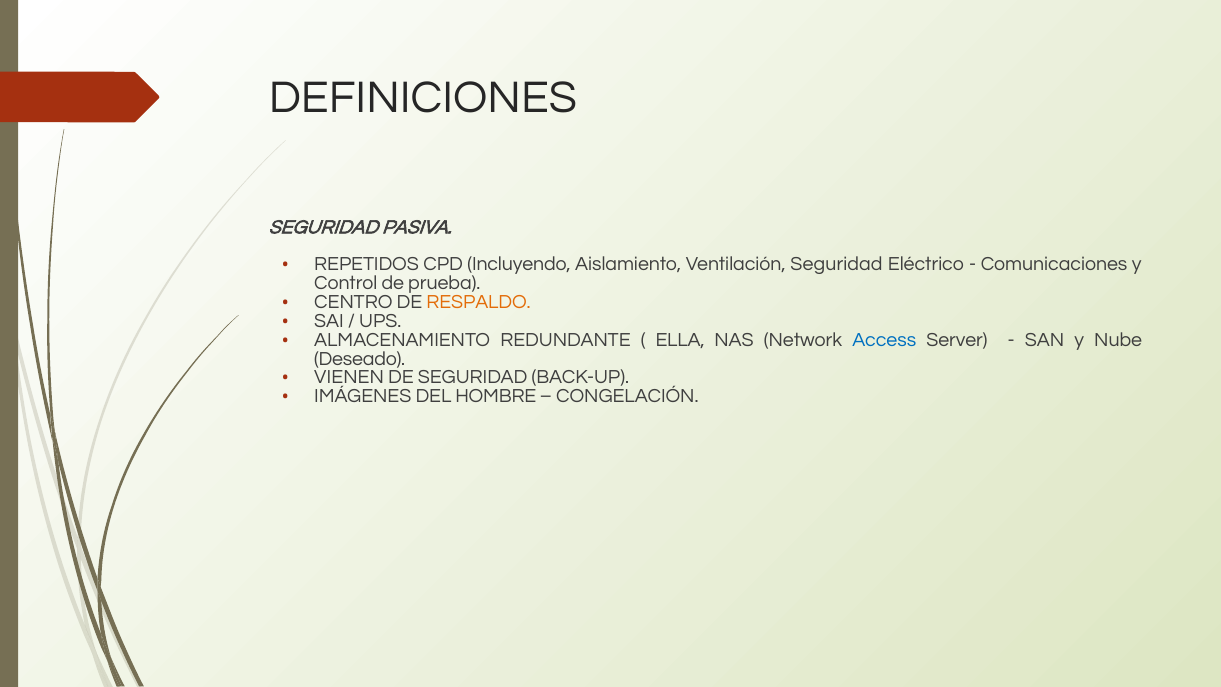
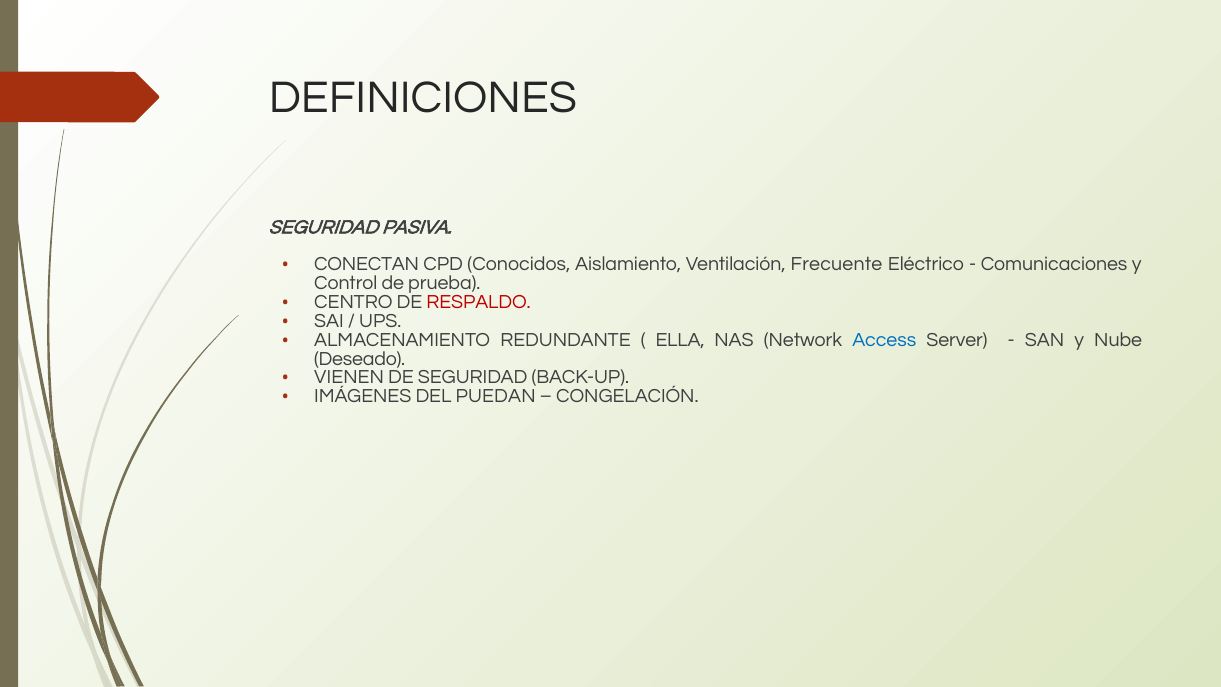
REPETIDOS: REPETIDOS -> CONECTAN (367, 264)
Incluyendo: Incluyendo -> Conocidos (519, 264)
Ventilación Seguridad: Seguridad -> Frecuente (836, 264)
RESPALDO colour: orange -> red (479, 302)
HOMBRE: HOMBRE -> PUEDAN (496, 396)
